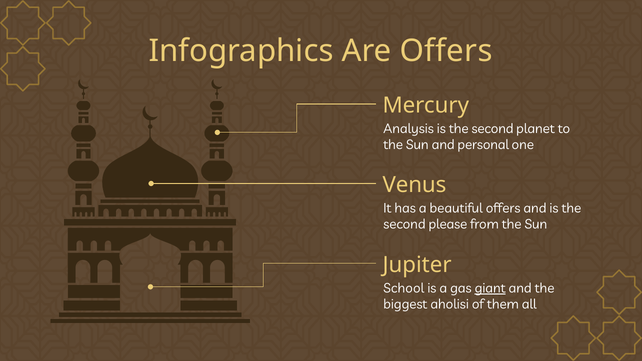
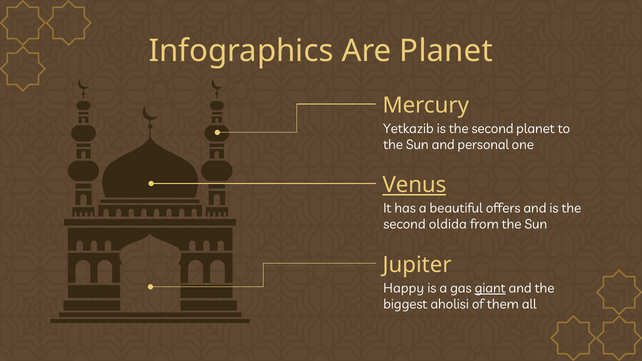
Are Offers: Offers -> Planet (446, 51)
Analysis: Analysis -> Yetkazib (409, 129)
Venus underline: none -> present (414, 185)
please: please -> oldida (448, 225)
School: School -> Happy (404, 288)
